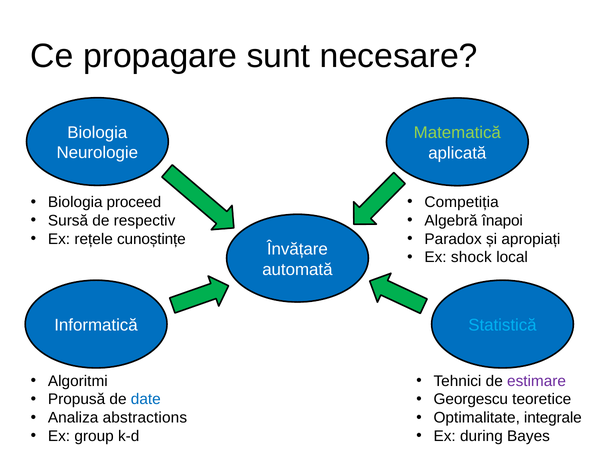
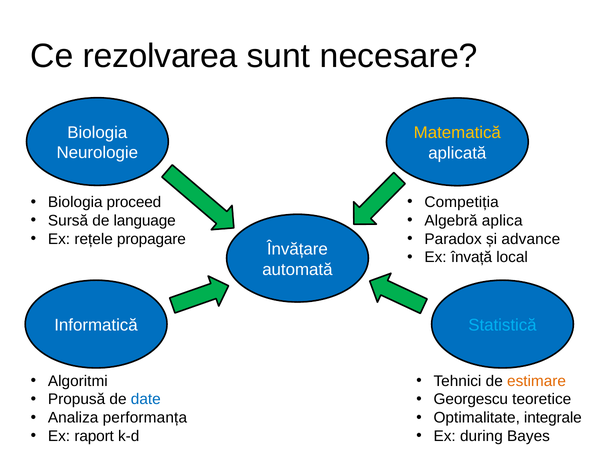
propagare: propagare -> rezolvarea (160, 56)
Matematică colour: light green -> yellow (457, 133)
înapoi: înapoi -> aplica (502, 221)
respectiv: respectiv -> language (145, 221)
apropiați: apropiați -> advance (531, 239)
cunoștințe: cunoștințe -> propagare (151, 239)
shock: shock -> învață (472, 258)
estimare colour: purple -> orange (537, 381)
abstractions: abstractions -> performanța (145, 418)
group: group -> raport (94, 437)
